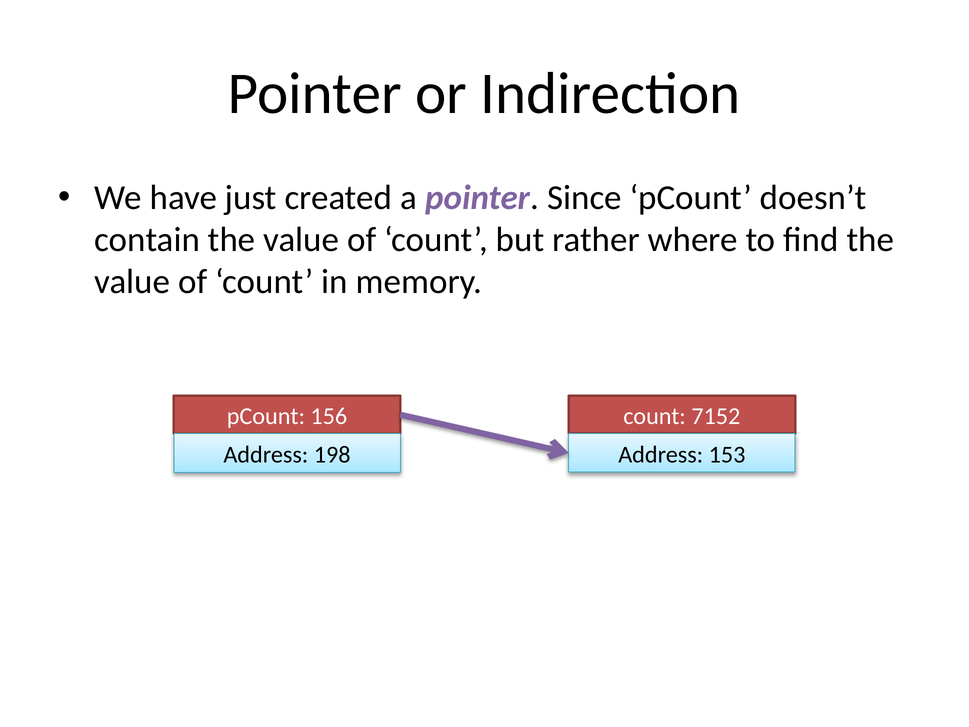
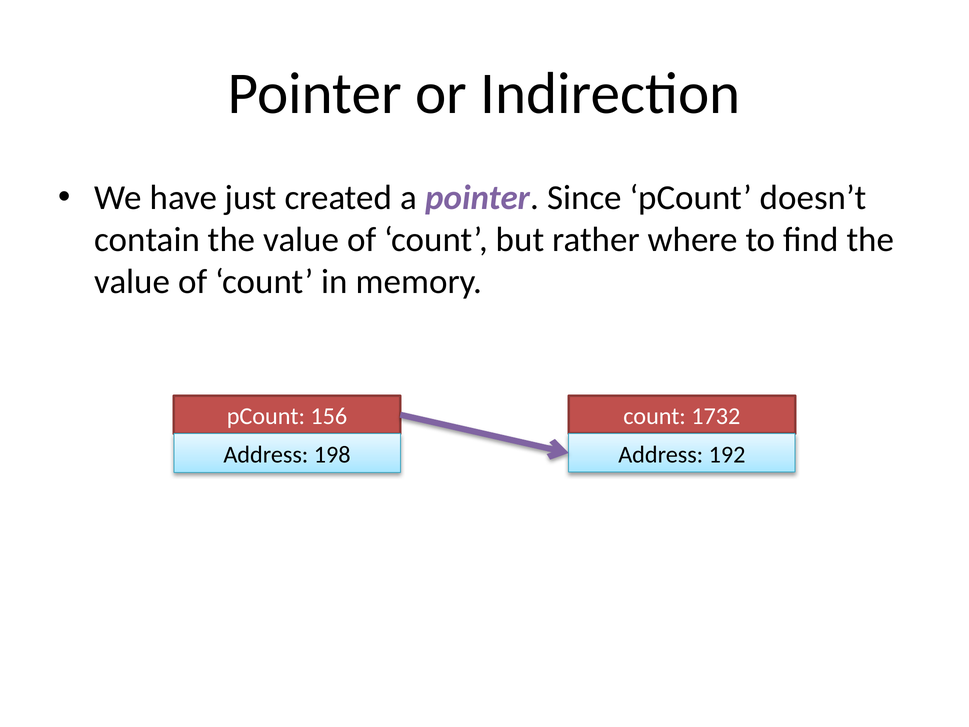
7152: 7152 -> 1732 (716, 416)
153: 153 -> 192 (727, 454)
